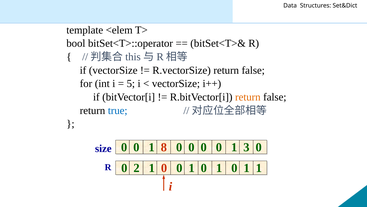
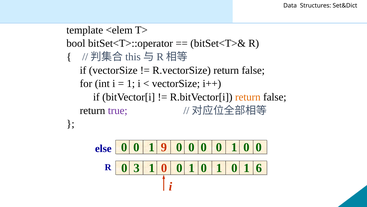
5: 5 -> 1 (131, 83)
true colour: blue -> purple (118, 110)
8: 8 -> 9 (164, 147)
3: 3 -> 0 (246, 147)
size: size -> else (103, 148)
2: 2 -> 3 (137, 168)
1 1: 1 -> 6 (259, 168)
